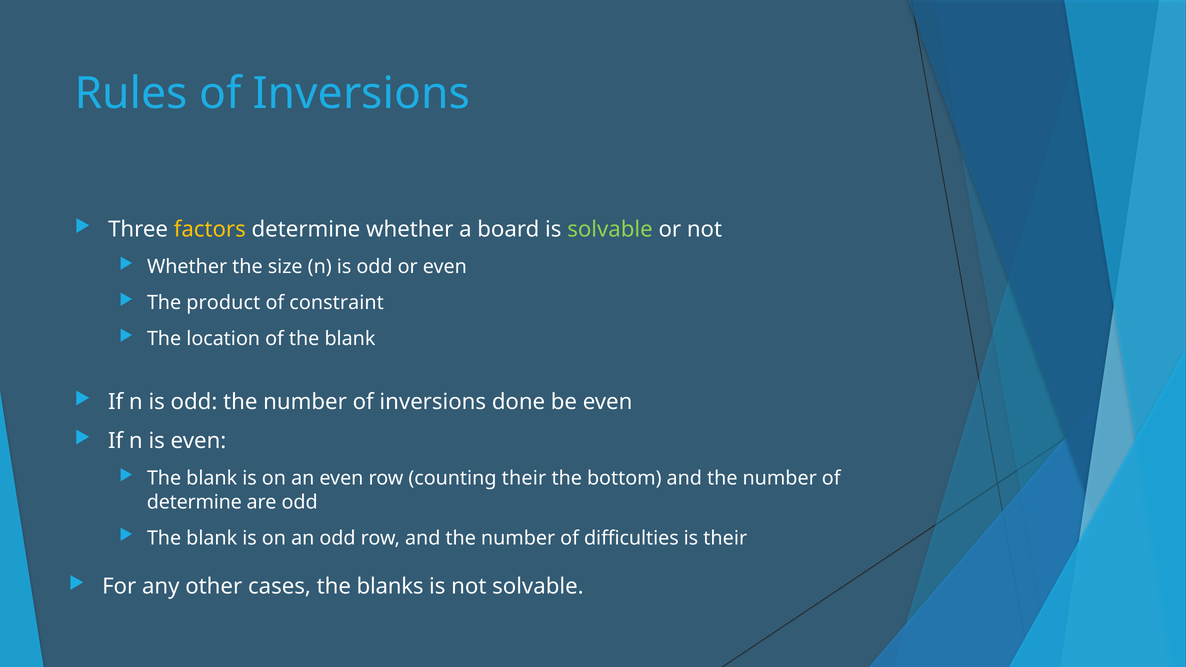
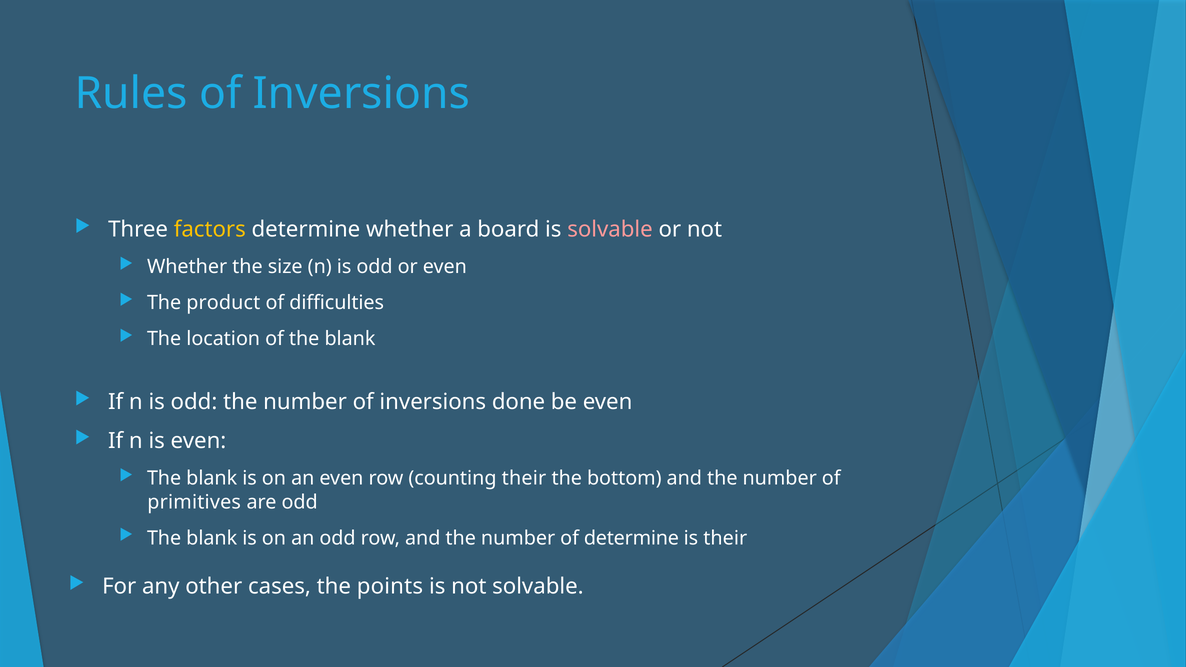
solvable colour: light green -> pink (610, 230)
constraint: constraint -> difficulties (337, 303)
determine: determine -> primitives (194, 502)
of difficulties: difficulties -> determine (631, 538)
blanks: blanks -> points (390, 586)
